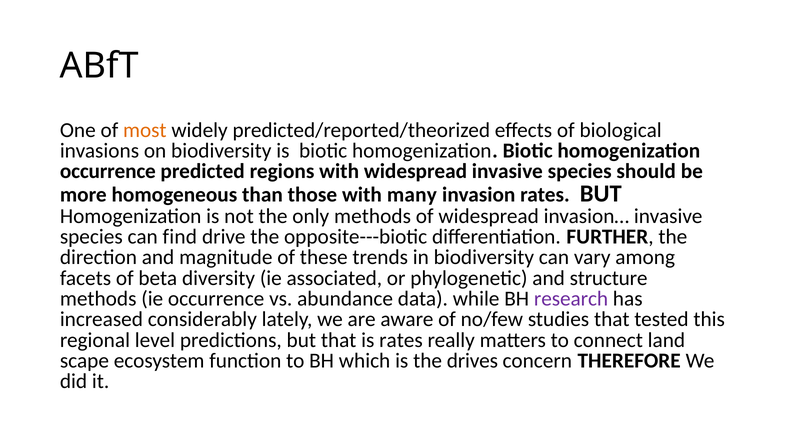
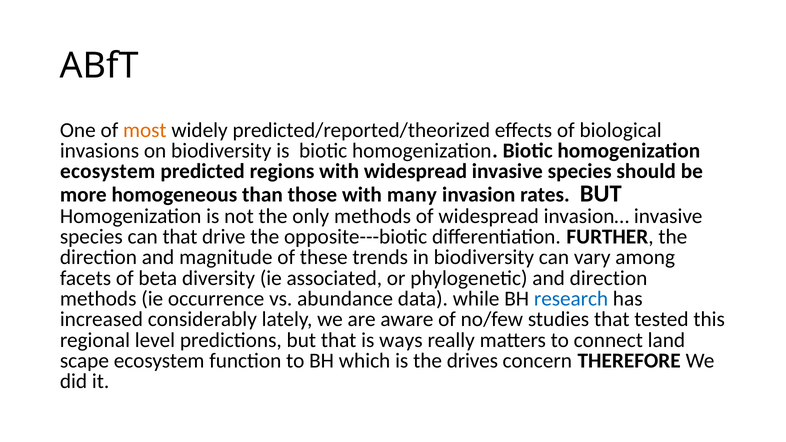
occurrence: occurrence -> ecosystem (108, 172)
can find: find -> that (180, 237)
and structure: structure -> direction (609, 278)
research colour: purple -> blue (571, 299)
is rates: rates -> ways (401, 340)
